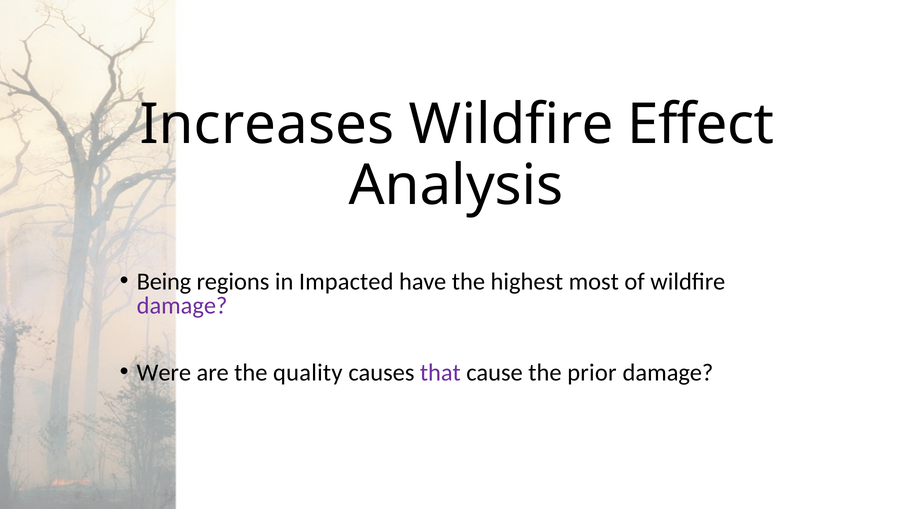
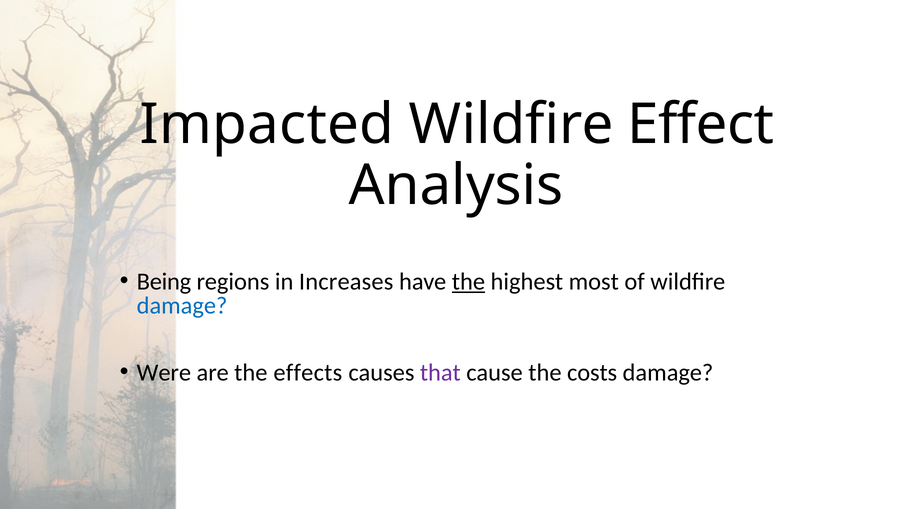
Increases: Increases -> Impacted (267, 124)
Impacted: Impacted -> Increases (346, 281)
the underline: none -> present (468, 281)
damage colour: purple -> blue (182, 305)
quality: quality -> effects (308, 372)
prior: prior -> costs (592, 372)
